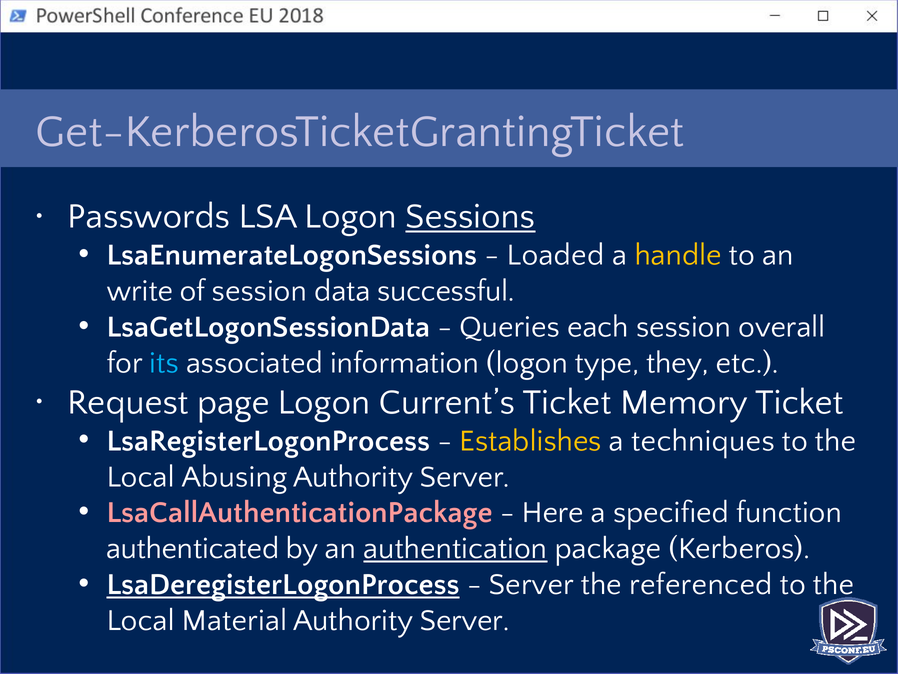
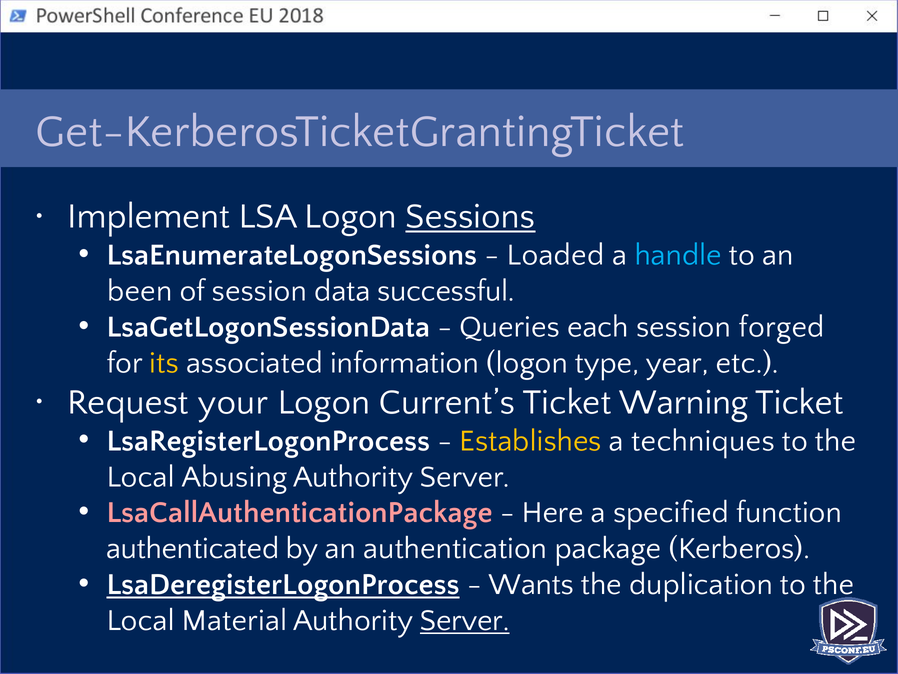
Passwords: Passwords -> Implement (149, 216)
handle colour: yellow -> light blue (678, 255)
write: write -> been (140, 291)
overall: overall -> forged (782, 327)
its colour: light blue -> yellow (164, 363)
they: they -> year (678, 363)
page: page -> your (233, 402)
Memory: Memory -> Warning (684, 402)
authentication underline: present -> none (455, 548)
Server: Server -> Wants (532, 584)
referenced: referenced -> duplication (701, 584)
Server underline: none -> present (465, 620)
